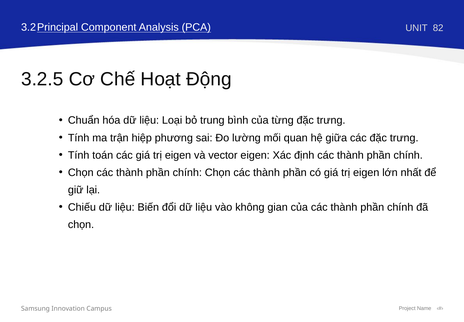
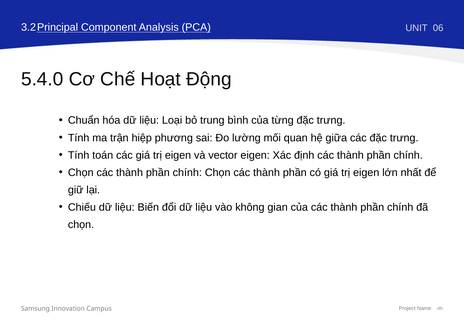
82: 82 -> 06 (438, 28)
3.2.5: 3.2.5 -> 5.4.0 (42, 79)
